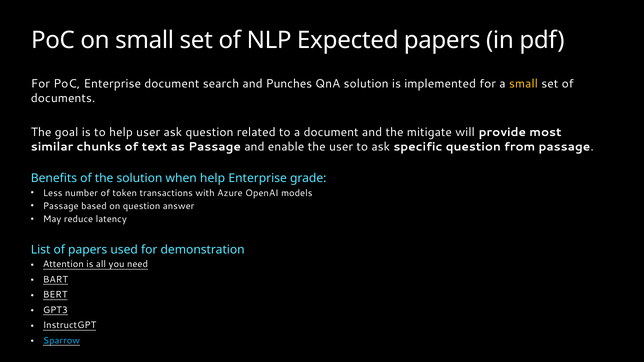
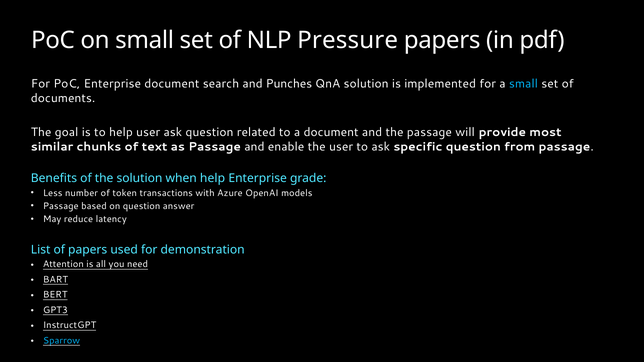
Expected: Expected -> Pressure (348, 40)
small colour: yellow -> light blue (523, 84)
the mitigate: mitigate -> passage (429, 132)
